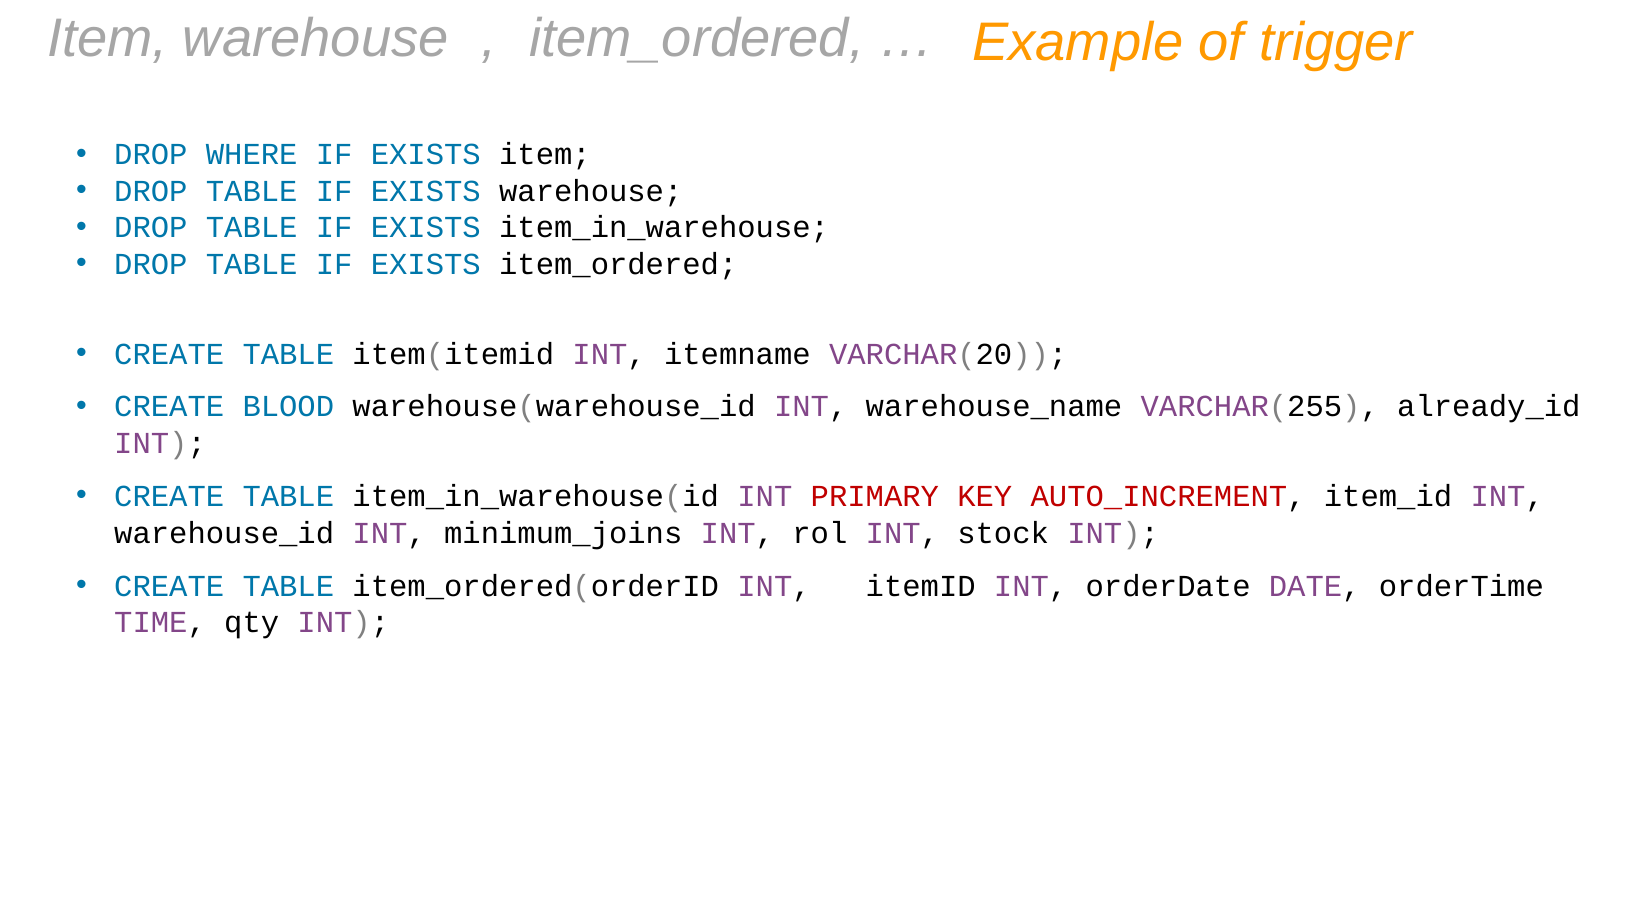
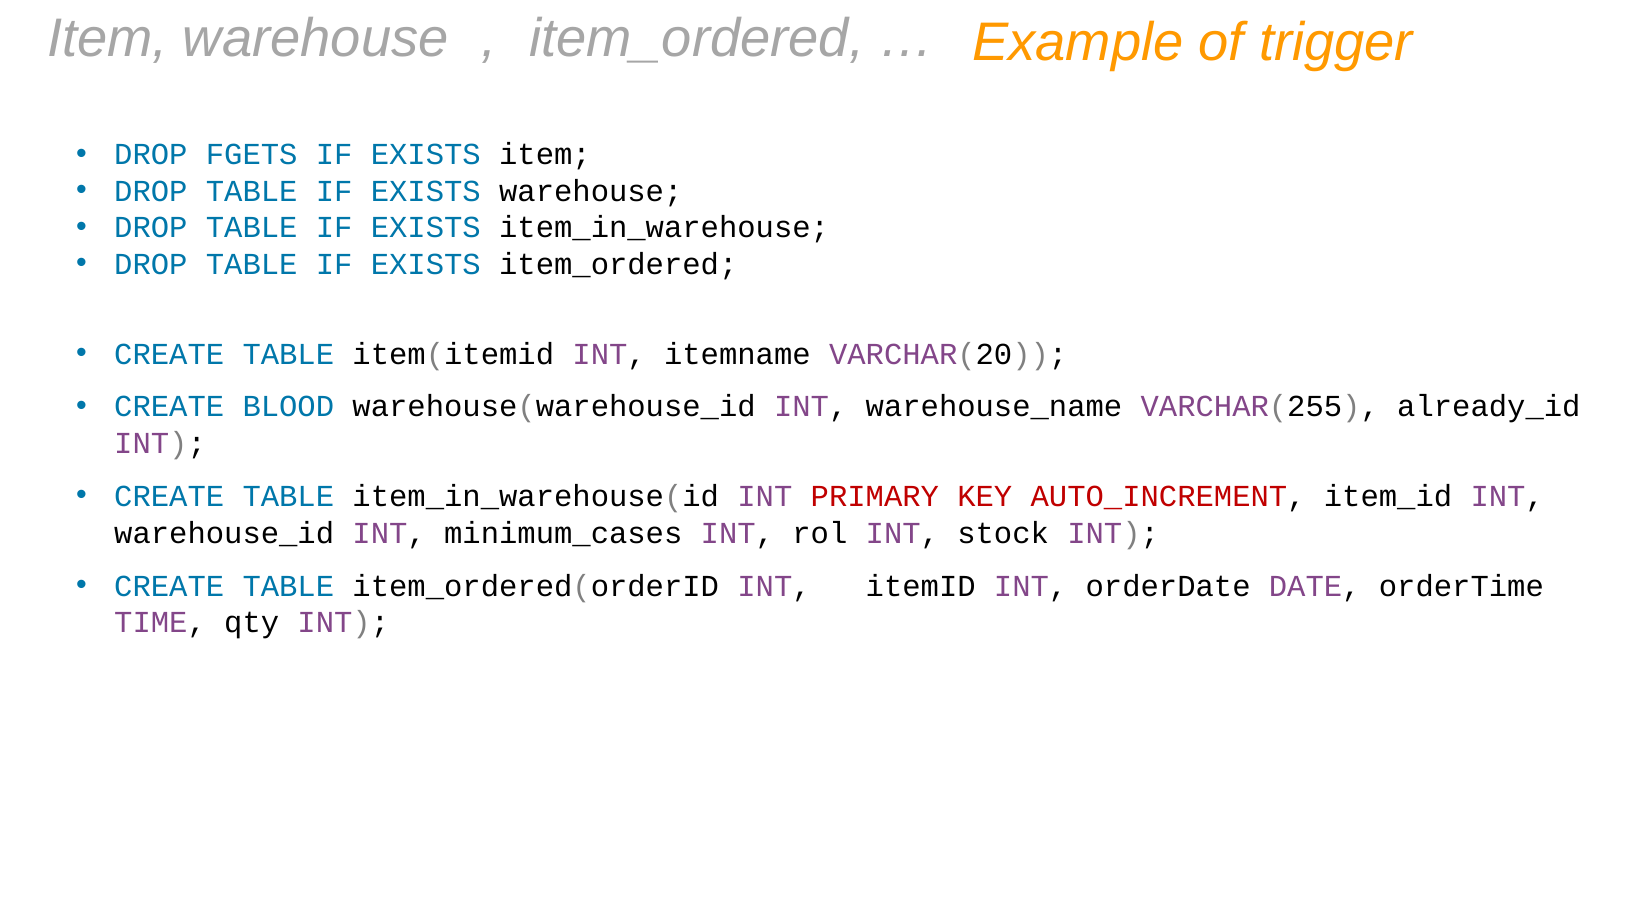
WHERE: WHERE -> FGETS (252, 155)
minimum_joins: minimum_joins -> minimum_cases (563, 533)
